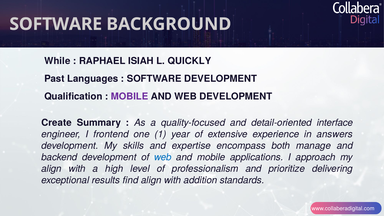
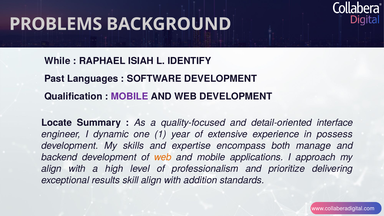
SOFTWARE: SOFTWARE -> PROBLEMS (56, 24)
QUICKLY: QUICKLY -> IDENTIFY (189, 61)
Create: Create -> Locate (57, 123)
frontend: frontend -> dynamic (111, 134)
answers: answers -> possess (335, 134)
web colour: blue -> orange (163, 157)
find: find -> skill (131, 180)
